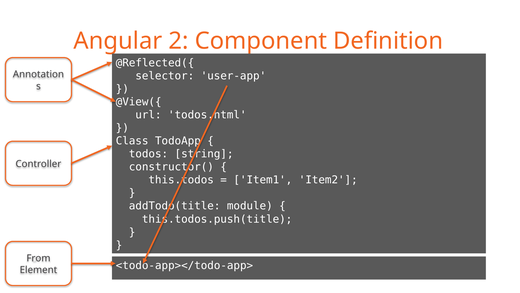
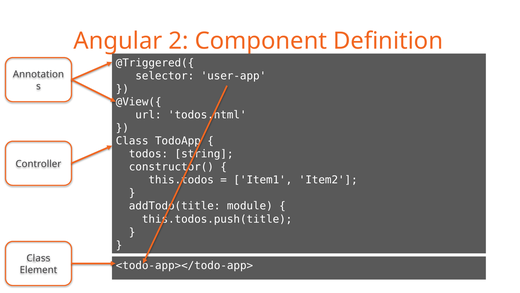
@Reflected({: @Reflected({ -> @Triggered({ (155, 63)
From: From -> Class (38, 258)
